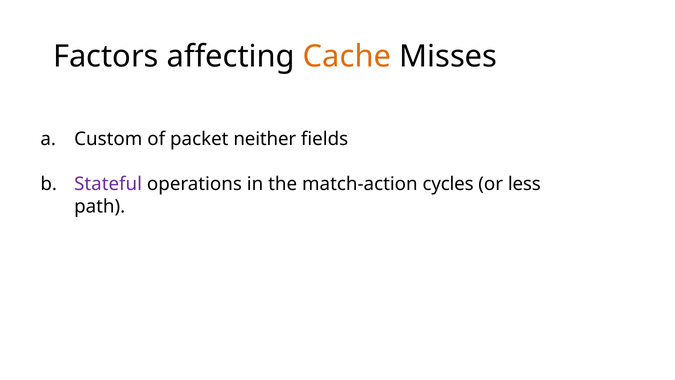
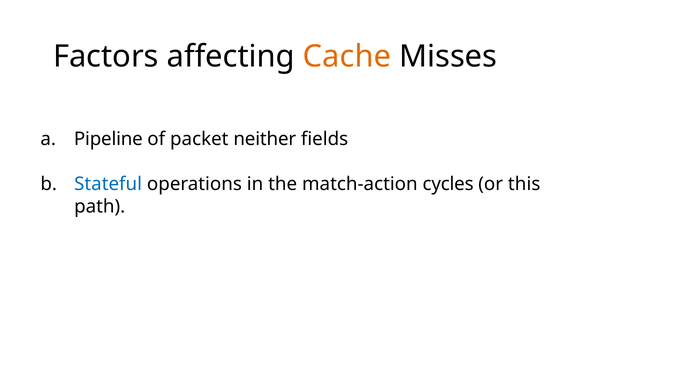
Custom: Custom -> Pipeline (108, 139)
Stateful colour: purple -> blue (108, 184)
less: less -> this (524, 184)
